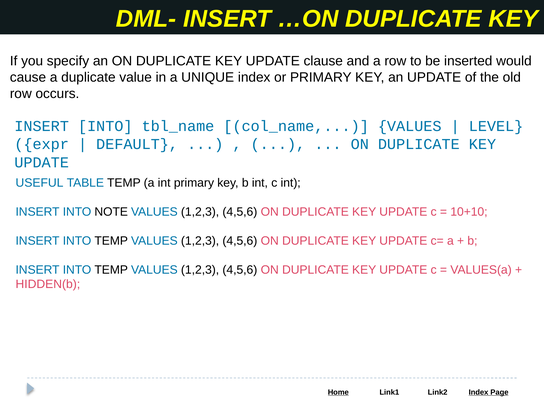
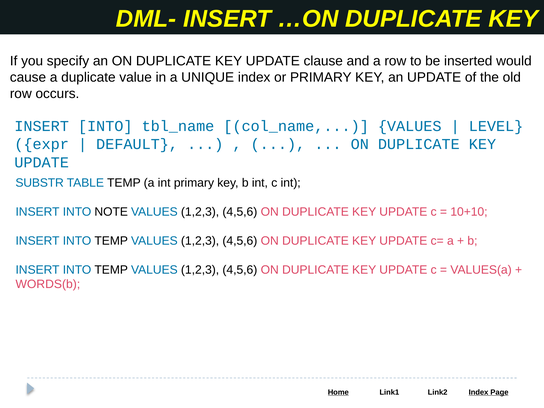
USEFUL: USEFUL -> SUBSTR (40, 183)
HIDDEN(b: HIDDEN(b -> WORDS(b (48, 284)
